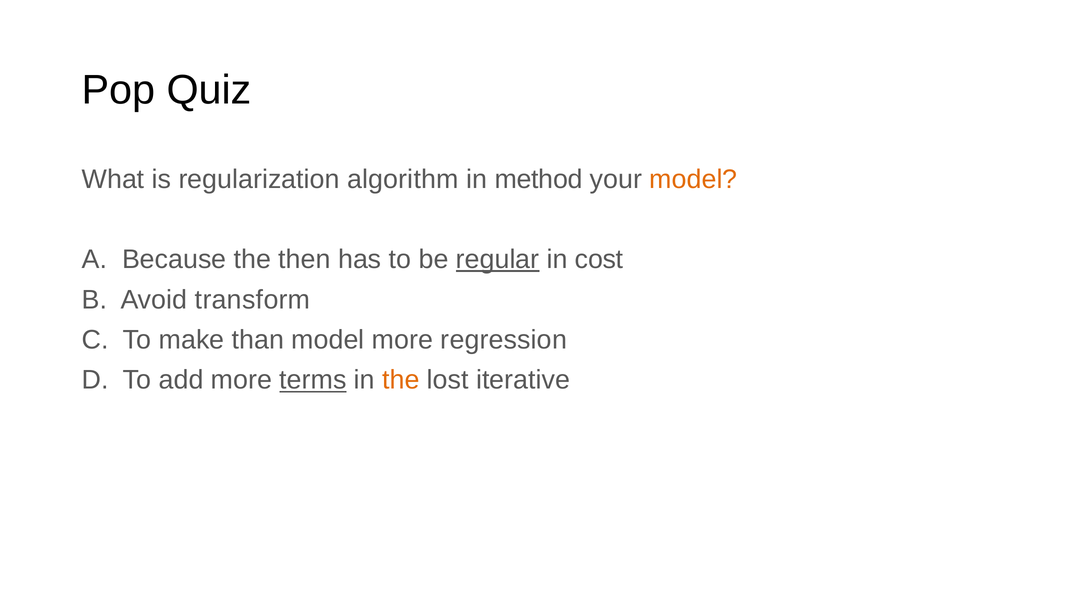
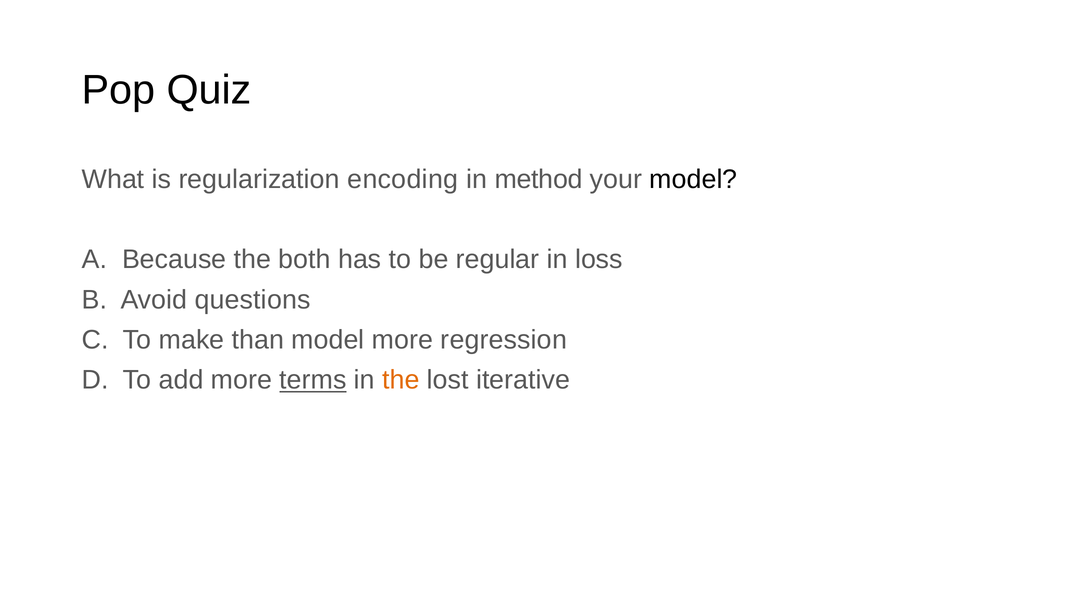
algorithm: algorithm -> encoding (403, 179)
model colour: orange -> black (693, 179)
then: then -> both (305, 259)
regular underline: present -> none (498, 259)
cost: cost -> loss (599, 259)
transform: transform -> questions (253, 299)
